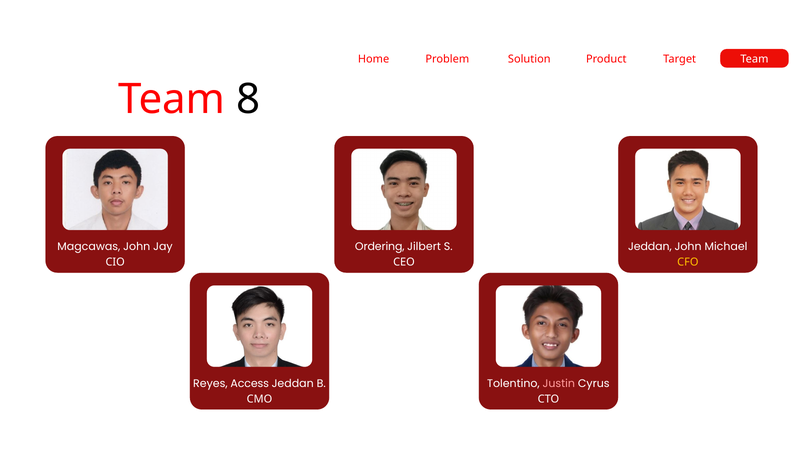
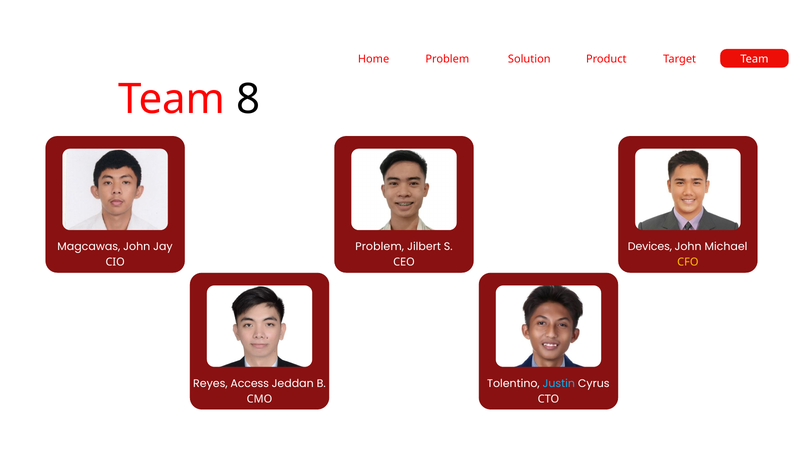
Ordering: Ordering -> Problem (380, 247)
Jeddan: Jeddan -> Devices (650, 247)
Justin colour: pink -> light blue (559, 383)
